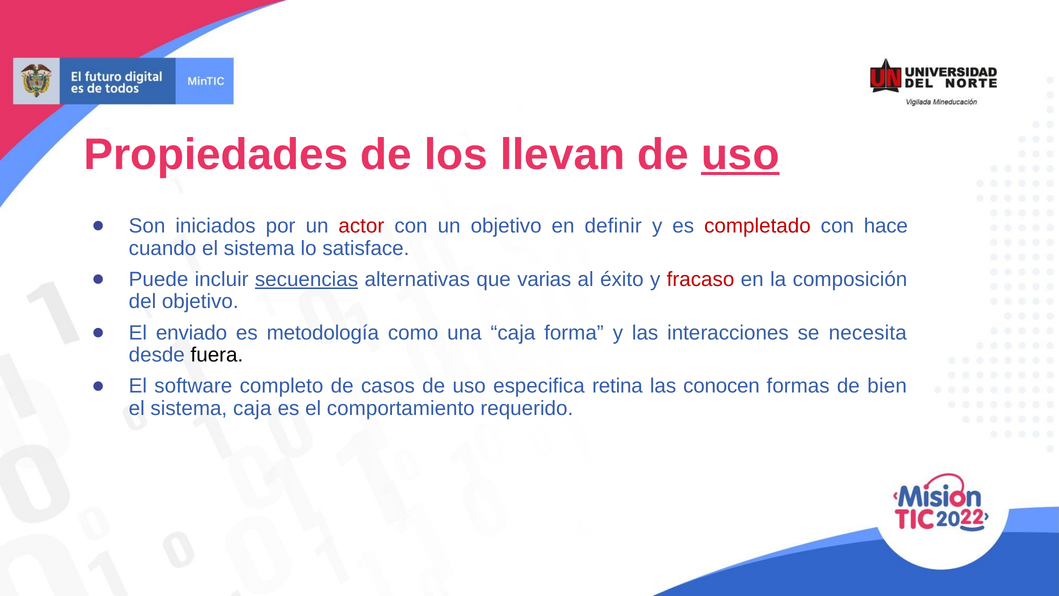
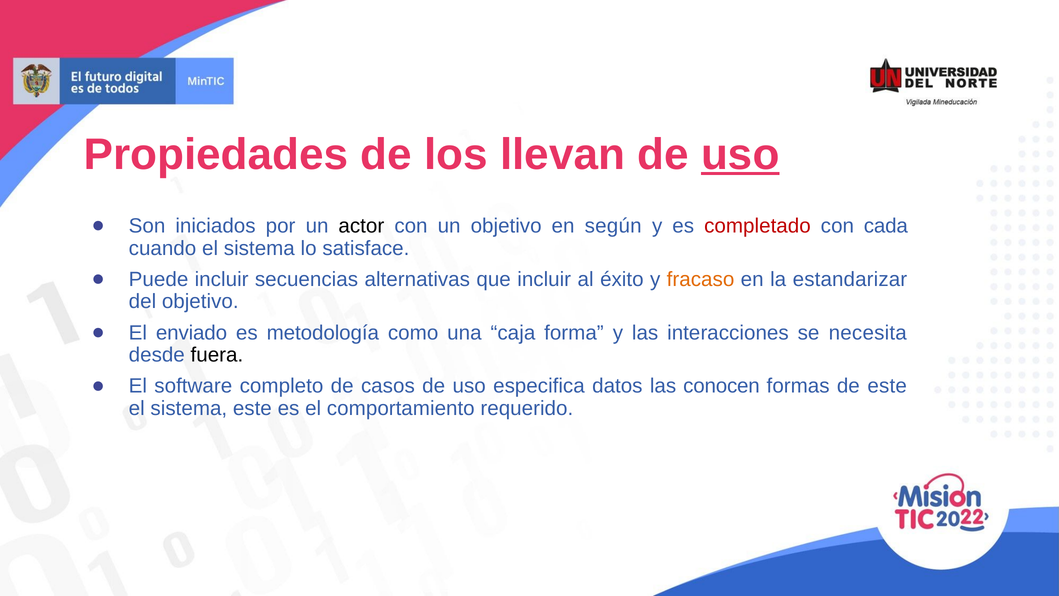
actor colour: red -> black (361, 226)
definir: definir -> según (613, 226)
hace: hace -> cada (886, 226)
secuencias underline: present -> none (306, 279)
que varias: varias -> incluir (544, 279)
fracaso colour: red -> orange (701, 279)
composición: composición -> estandarizar (850, 279)
retina: retina -> datos (617, 386)
de bien: bien -> este (887, 386)
sistema caja: caja -> este (252, 408)
